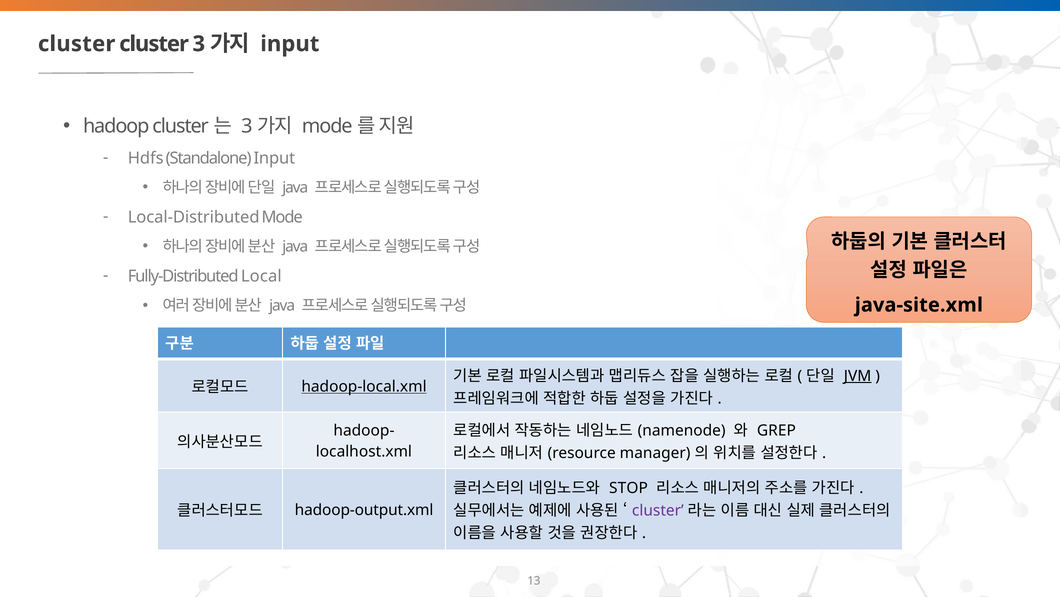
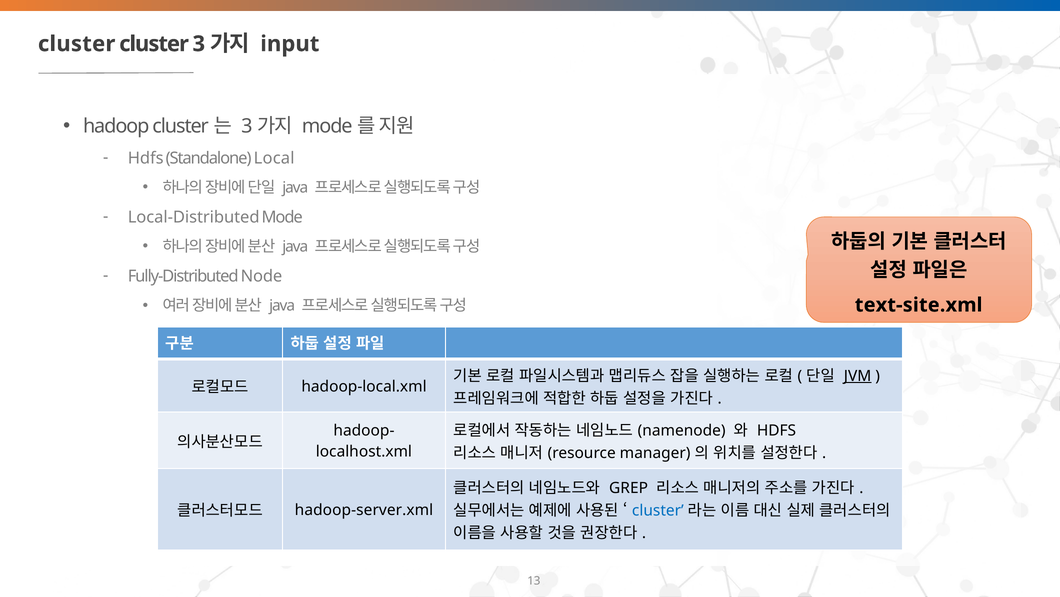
Standalone Input: Input -> Local (274, 158)
Local: Local -> Node (261, 276)
java-site.xml: java-site.xml -> text-site.xml (919, 305)
hadoop-local.xml underline: present -> none (364, 386)
GREP: GREP -> HDFS (776, 430)
STOP: STOP -> GREP (629, 488)
hadoop-output.xml: hadoop-output.xml -> hadoop-server.xml (364, 509)
cluster colour: purple -> blue (658, 510)
